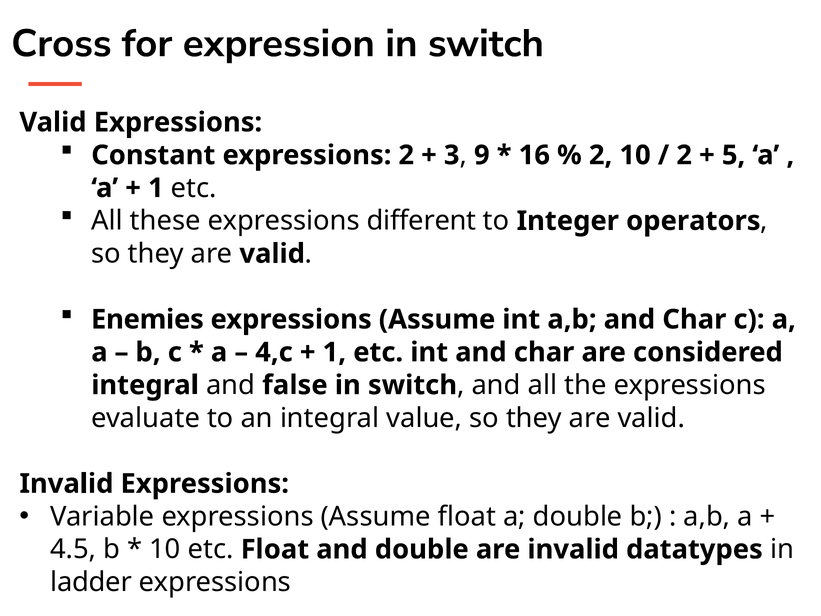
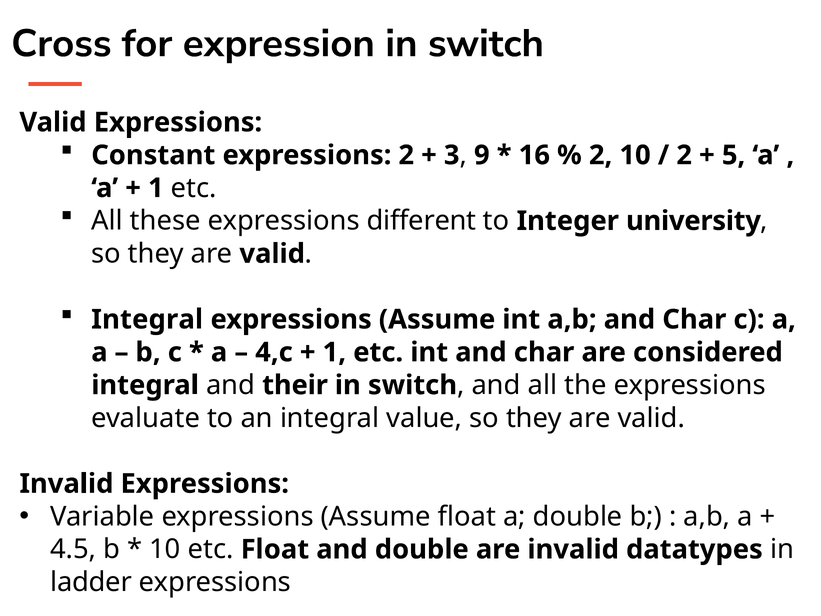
operators: operators -> university (693, 221)
Enemies: Enemies -> Integral (147, 319)
false: false -> their (295, 385)
